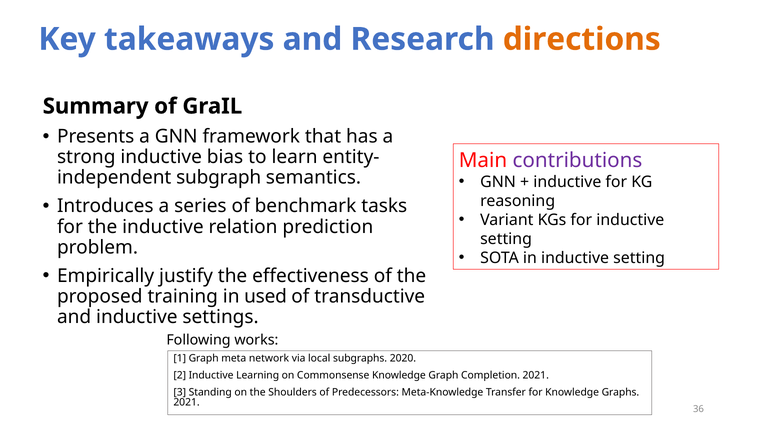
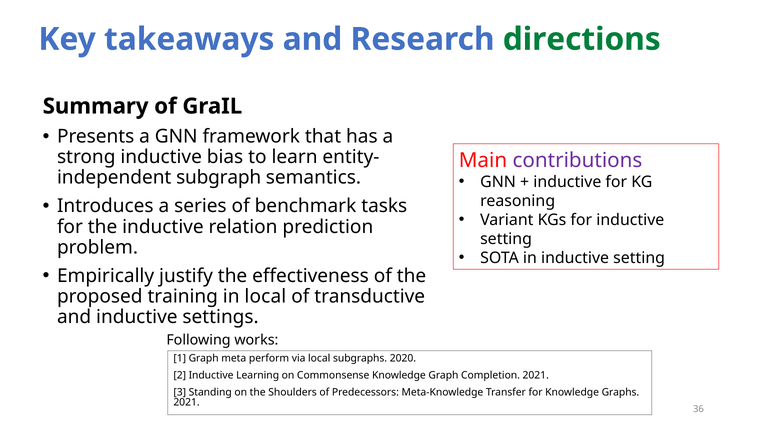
directions colour: orange -> green (582, 39)
in used: used -> local (265, 296)
network: network -> perform (269, 358)
